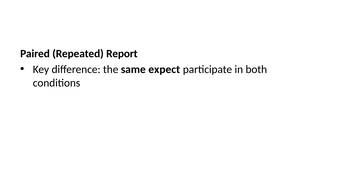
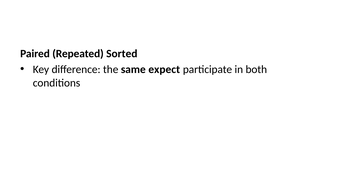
Report: Report -> Sorted (122, 53)
